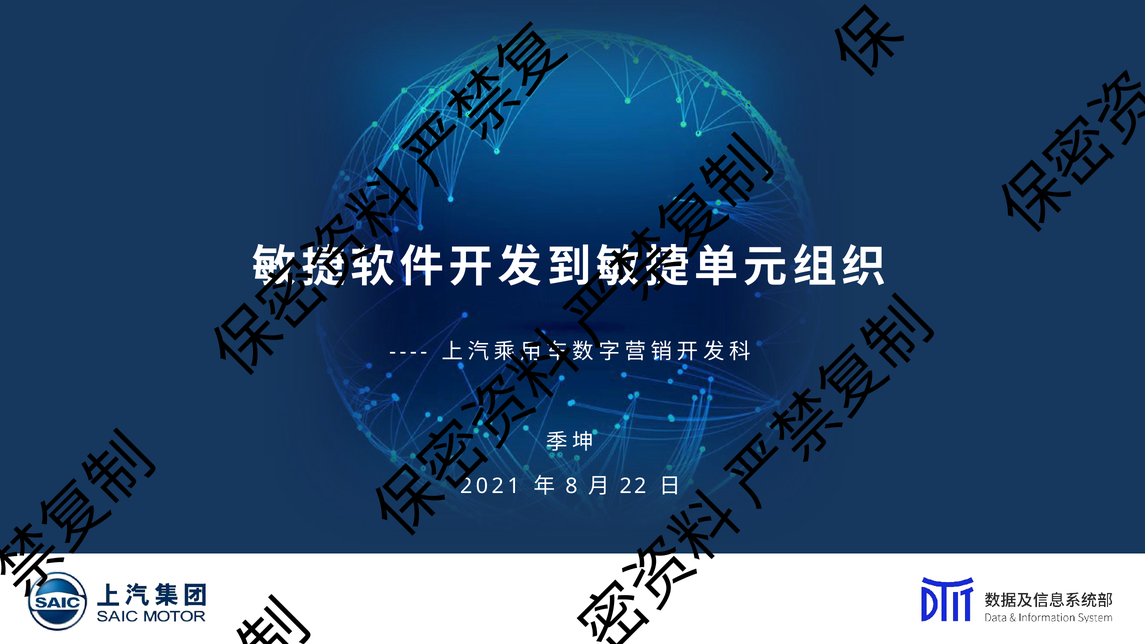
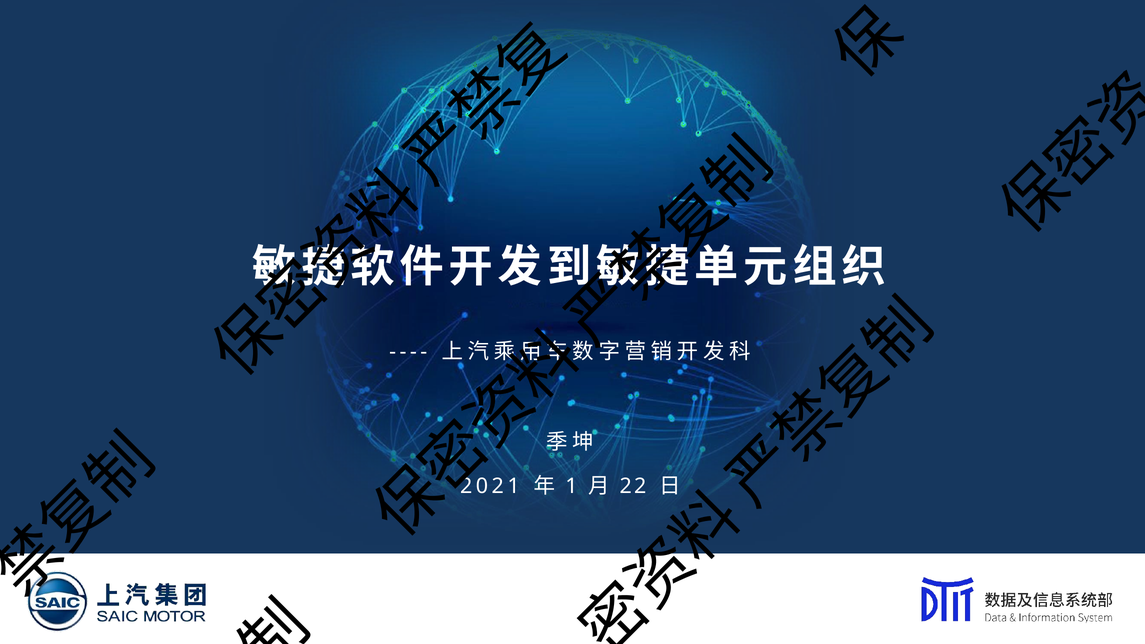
8: 8 -> 1 (571, 486)
